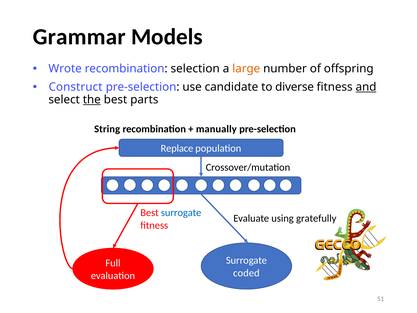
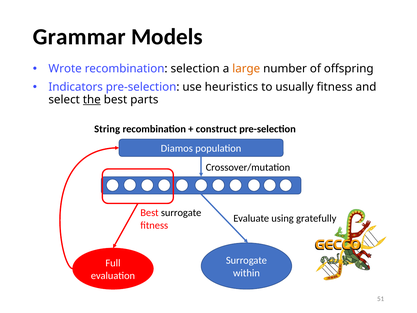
Construct: Construct -> Indicators (76, 87)
candidate: candidate -> heuristics (231, 87)
diverse: diverse -> usually (295, 87)
and underline: present -> none (366, 87)
manually: manually -> construct (216, 129)
Replace: Replace -> Diamos (177, 148)
surrogate colour: blue -> black (181, 213)
coded: coded -> within (246, 273)
